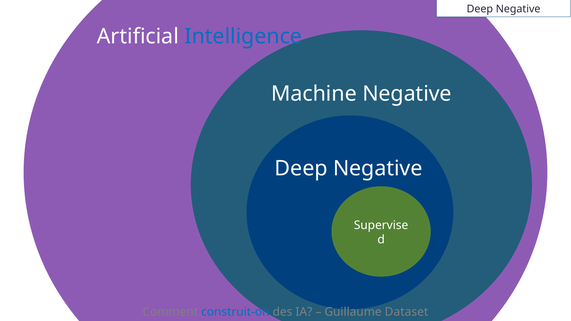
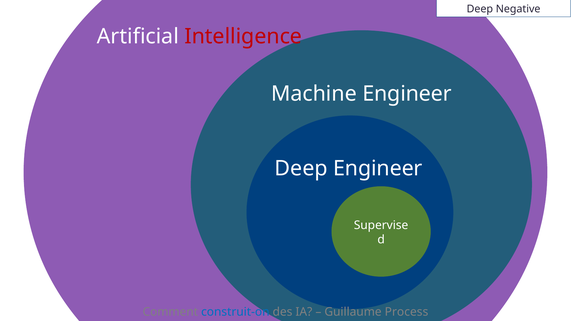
Intelligence colour: blue -> red (243, 37)
Machine Negative: Negative -> Engineer (407, 94)
Negative: Negative -> Engineer (378, 169)
Dataset: Dataset -> Process (407, 312)
